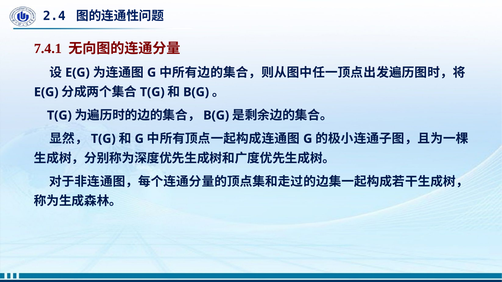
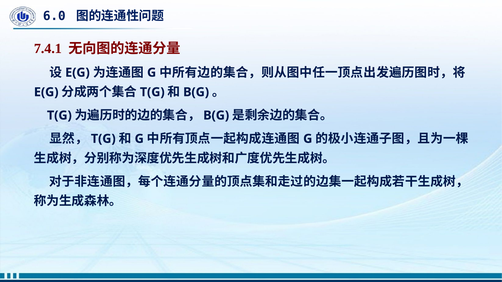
2.4: 2.4 -> 6.0 (54, 16)
